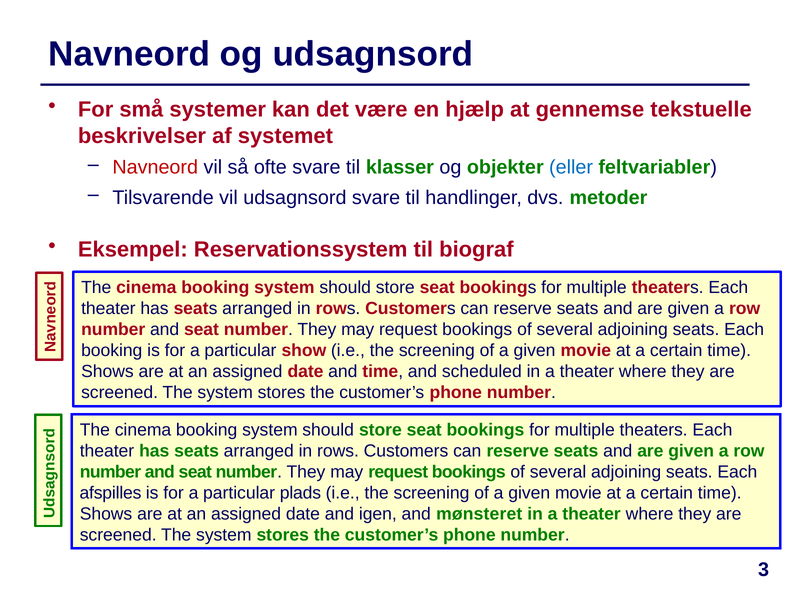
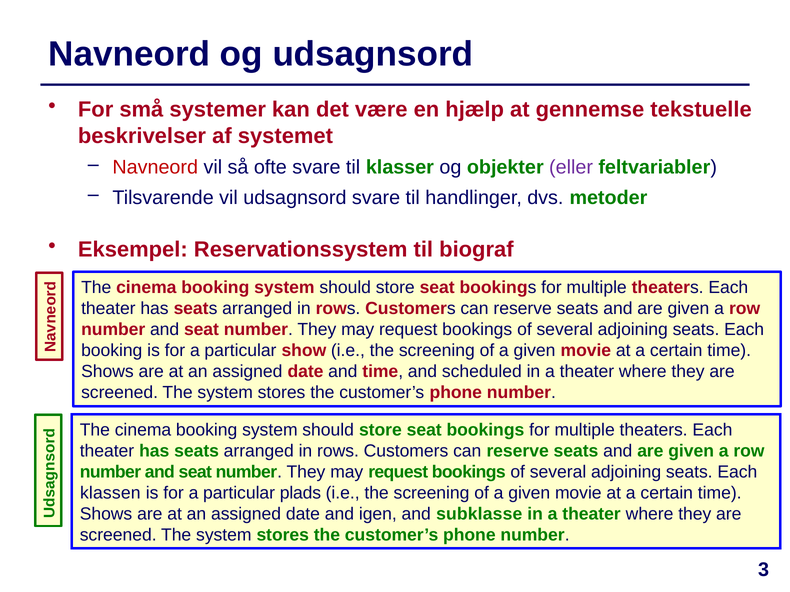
eller colour: blue -> purple (571, 167)
afspilles: afspilles -> klassen (110, 493)
mønsteret: mønsteret -> subklasse (479, 514)
